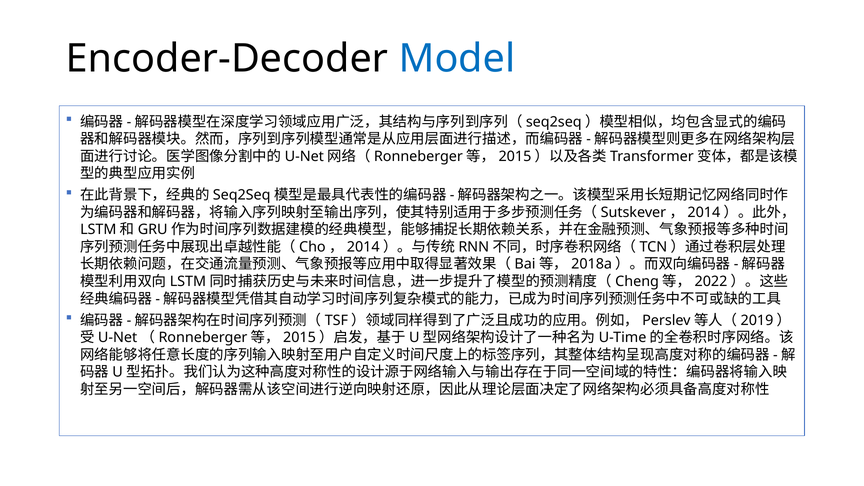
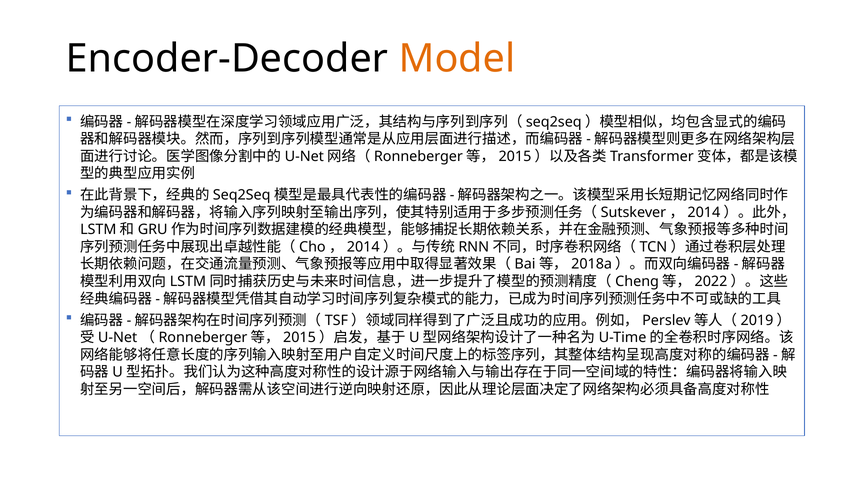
Model colour: blue -> orange (457, 59)
